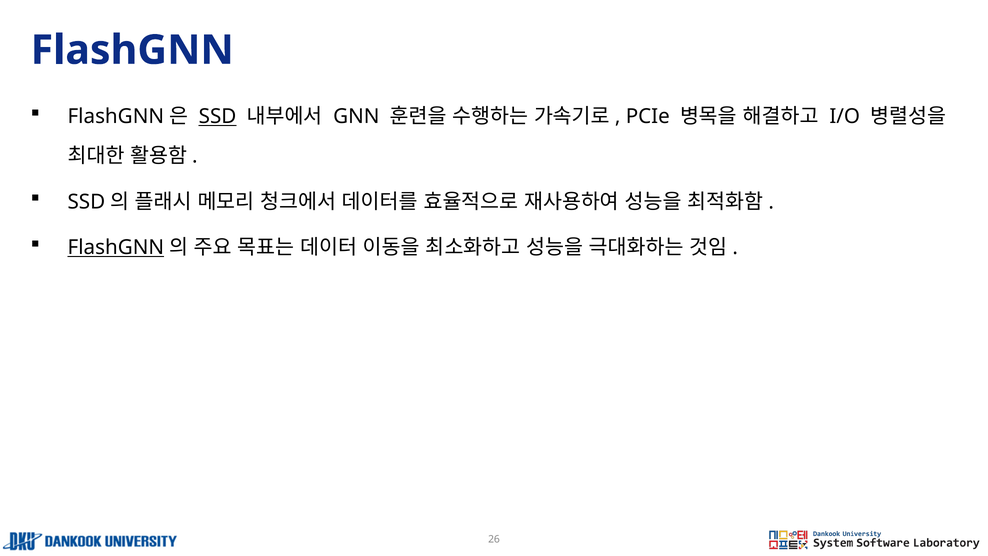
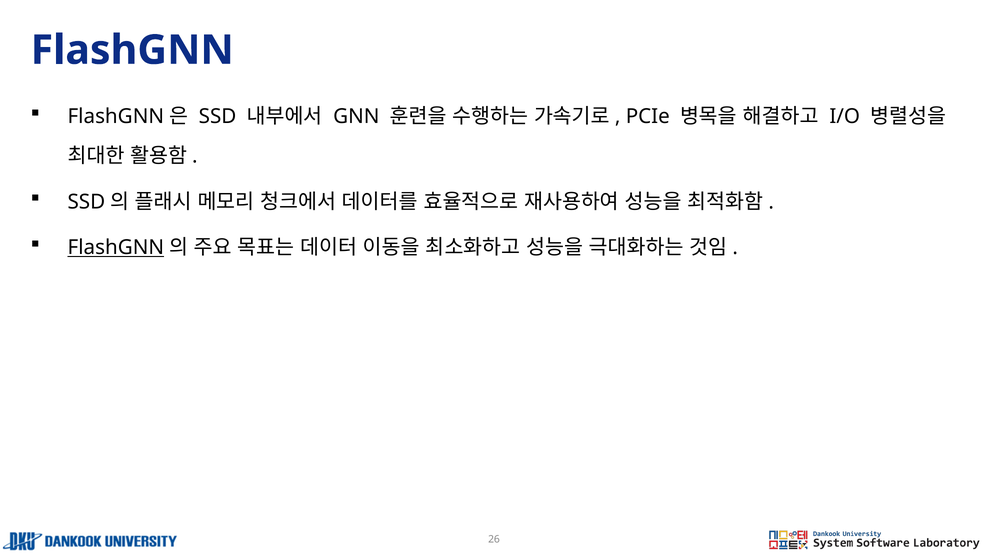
SSD underline: present -> none (218, 117)
